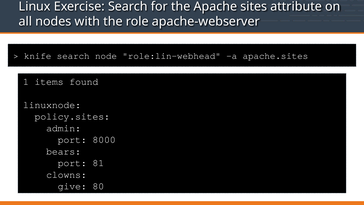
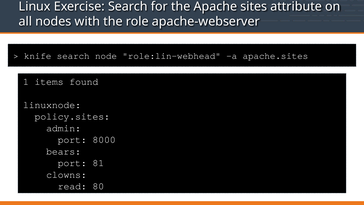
give: give -> read (72, 186)
